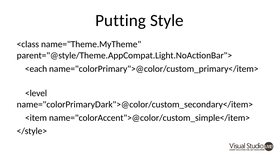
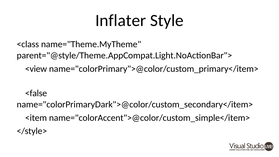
Putting: Putting -> Inflater (121, 21)
<each: <each -> <view (36, 69)
<level: <level -> <false (36, 93)
